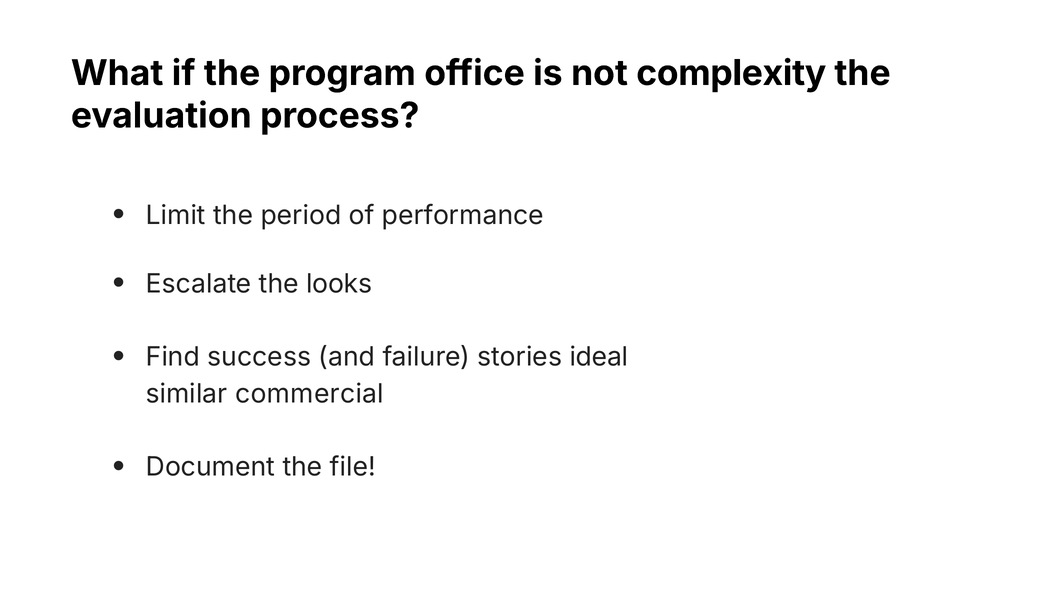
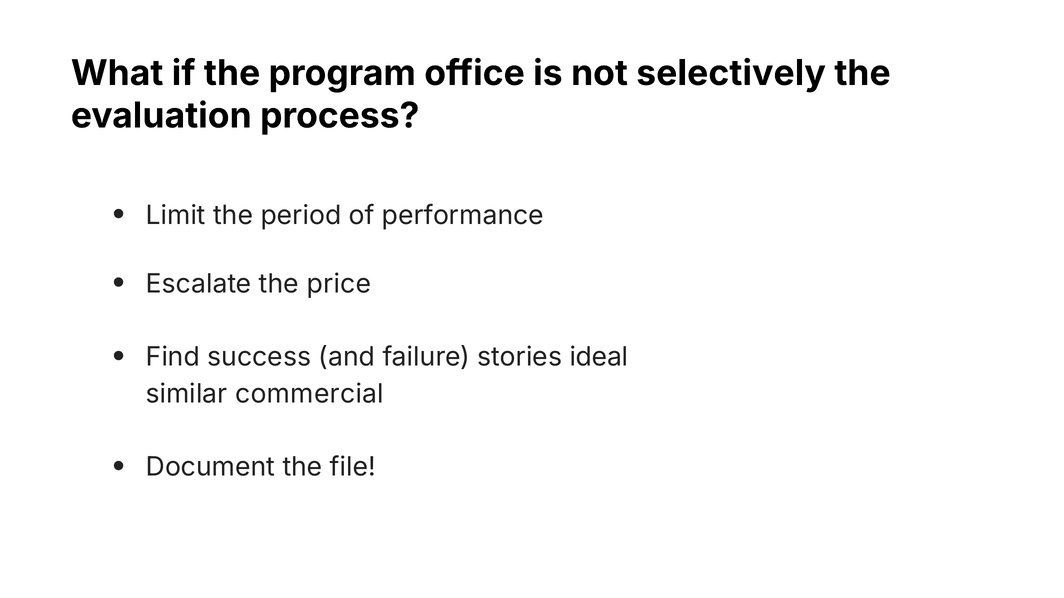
complexity: complexity -> selectively (731, 73)
looks: looks -> price (339, 284)
